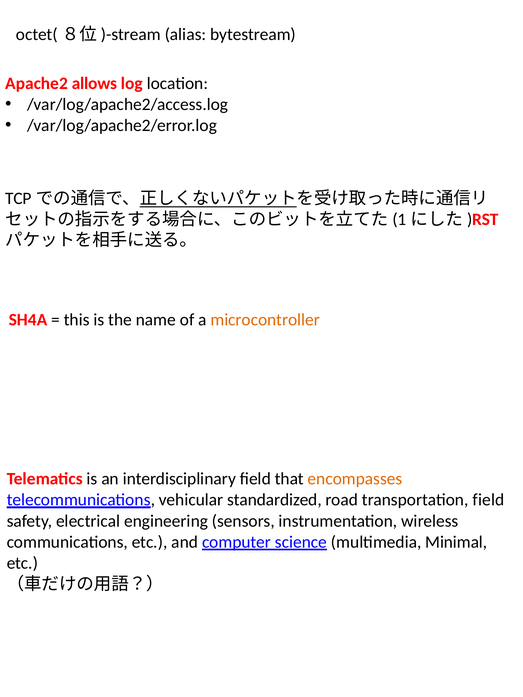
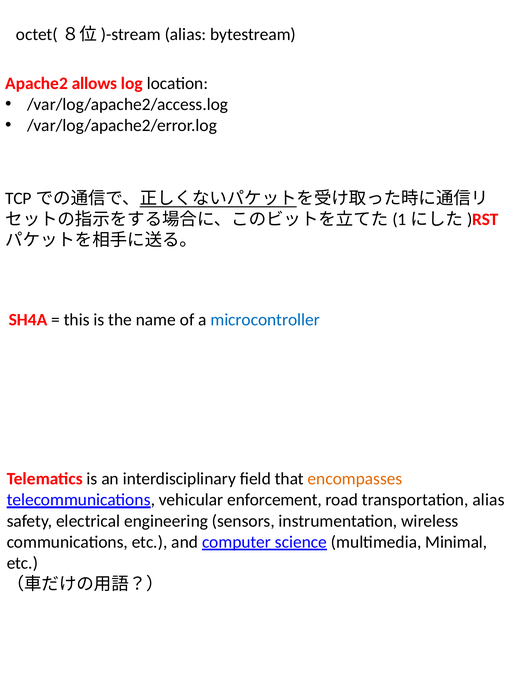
microcontroller colour: orange -> blue (265, 320)
standardized: standardized -> enforcement (275, 500)
transportation field: field -> alias (488, 500)
